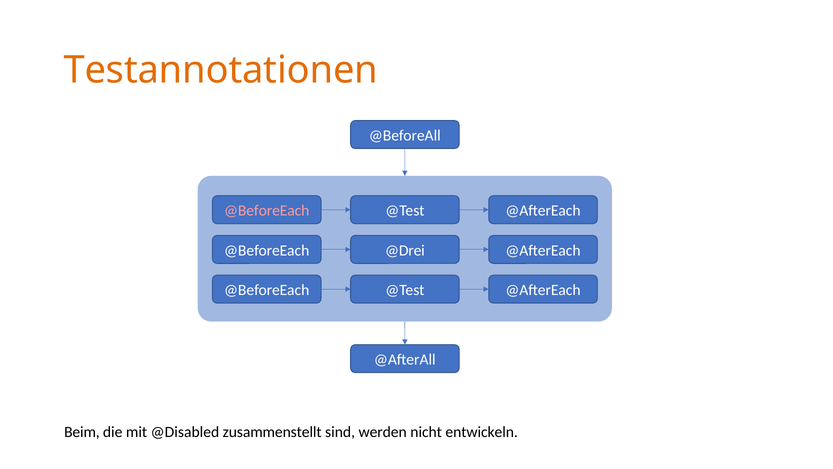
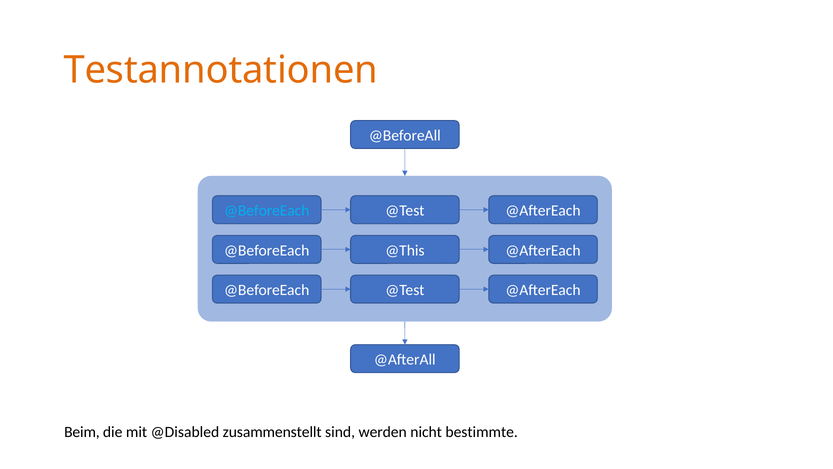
@BeforeEach colour: pink -> light blue (267, 211)
@Drei: @Drei -> @This (405, 250)
entwickeln: entwickeln -> bestimmte (482, 432)
